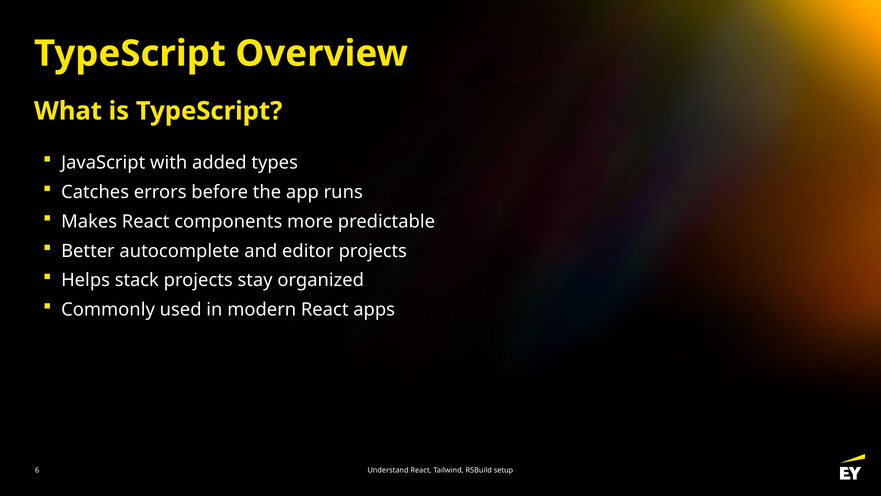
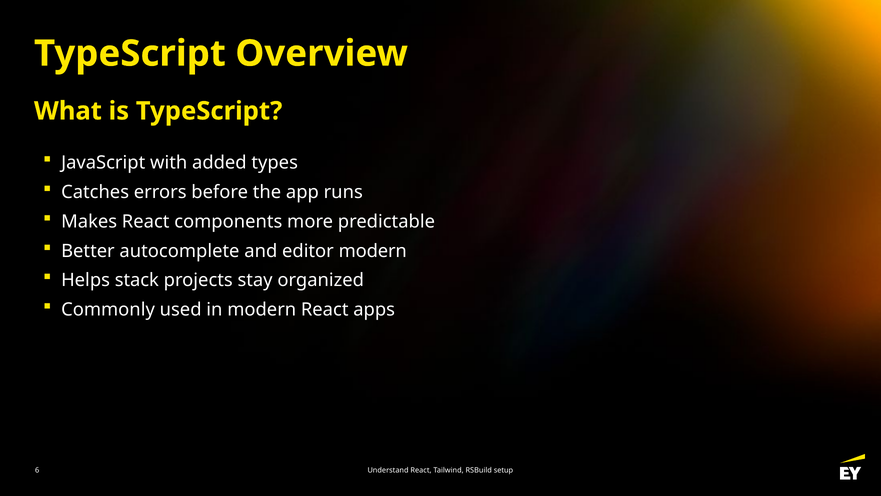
editor projects: projects -> modern (373, 251)
